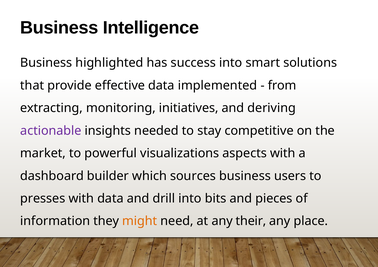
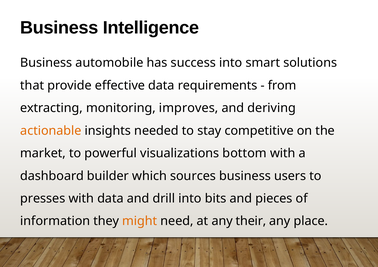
highlighted: highlighted -> automobile (109, 63)
implemented: implemented -> requirements (218, 86)
initiatives: initiatives -> improves (189, 108)
actionable colour: purple -> orange (51, 131)
aspects: aspects -> bottom (245, 153)
